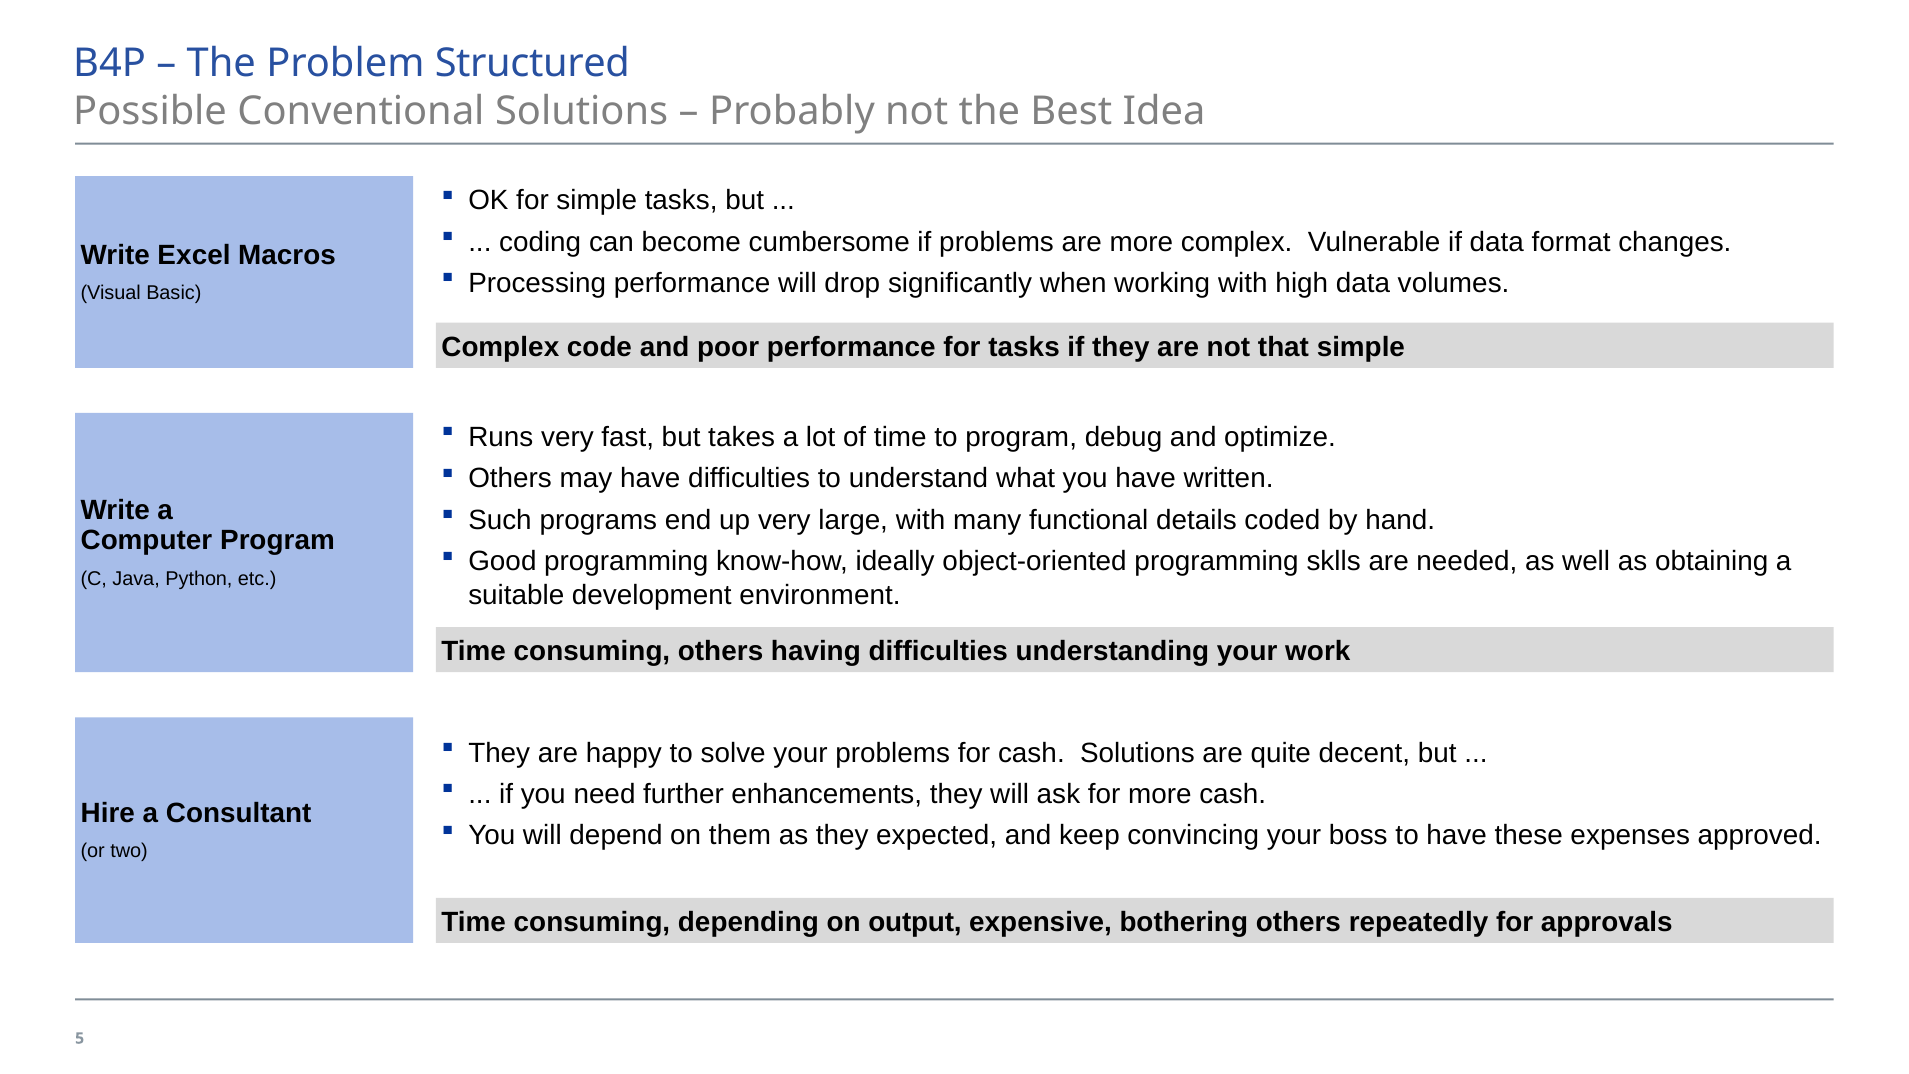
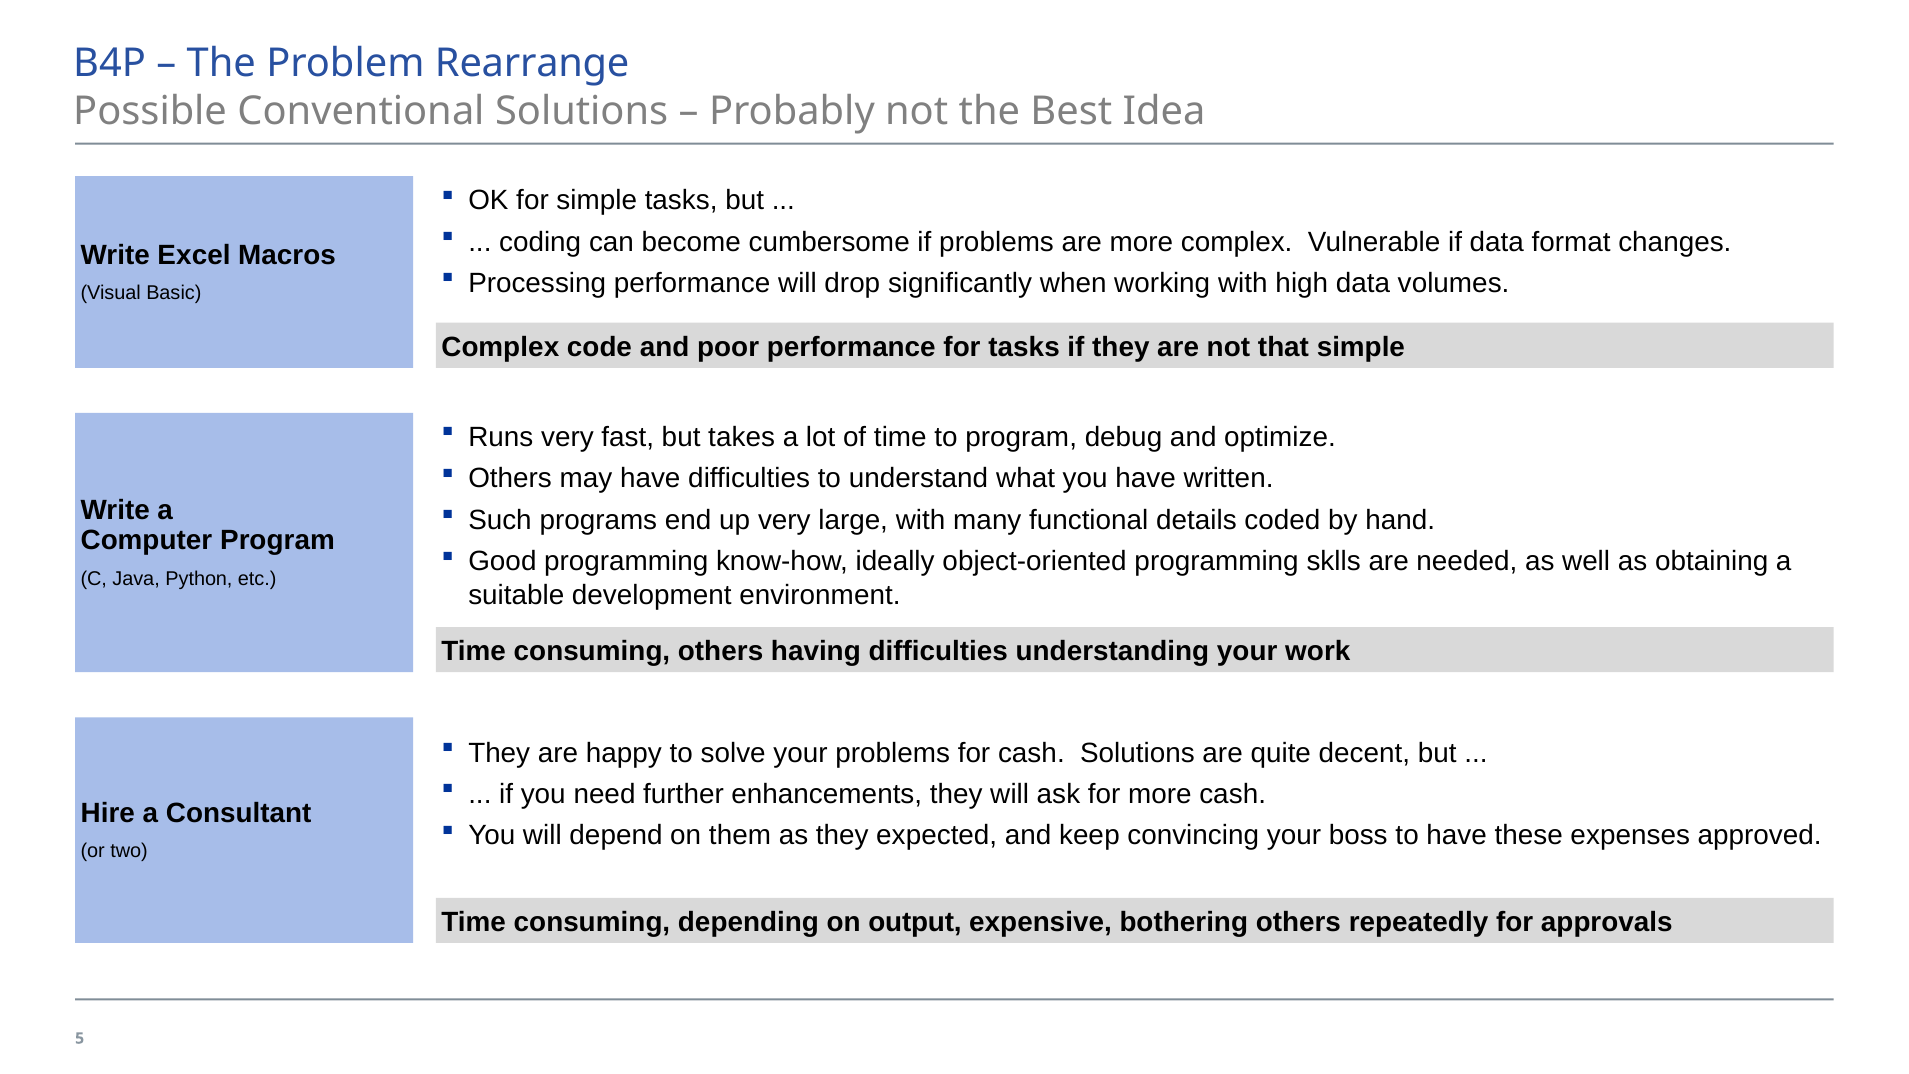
Structured: Structured -> Rearrange (532, 63)
